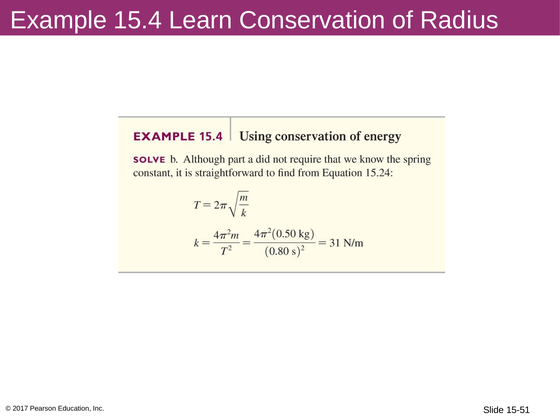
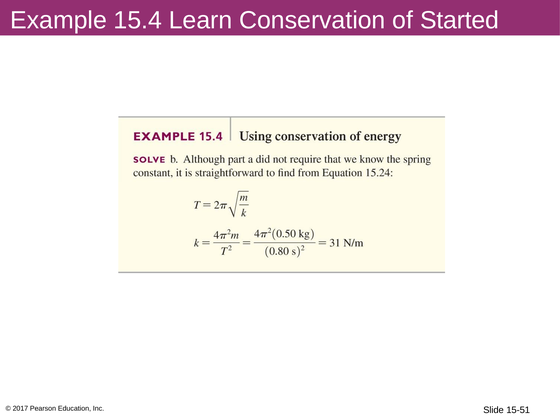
Radius: Radius -> Started (460, 20)
